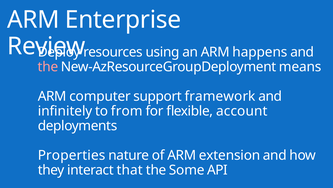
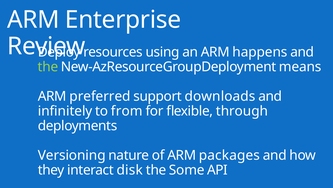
the colour: pink -> light green (48, 67)
computer: computer -> preferred (100, 96)
framework: framework -> downloads (220, 96)
account: account -> through (242, 111)
Properties: Properties -> Versioning (72, 155)
extension: extension -> packages (229, 155)
that: that -> disk (130, 169)
